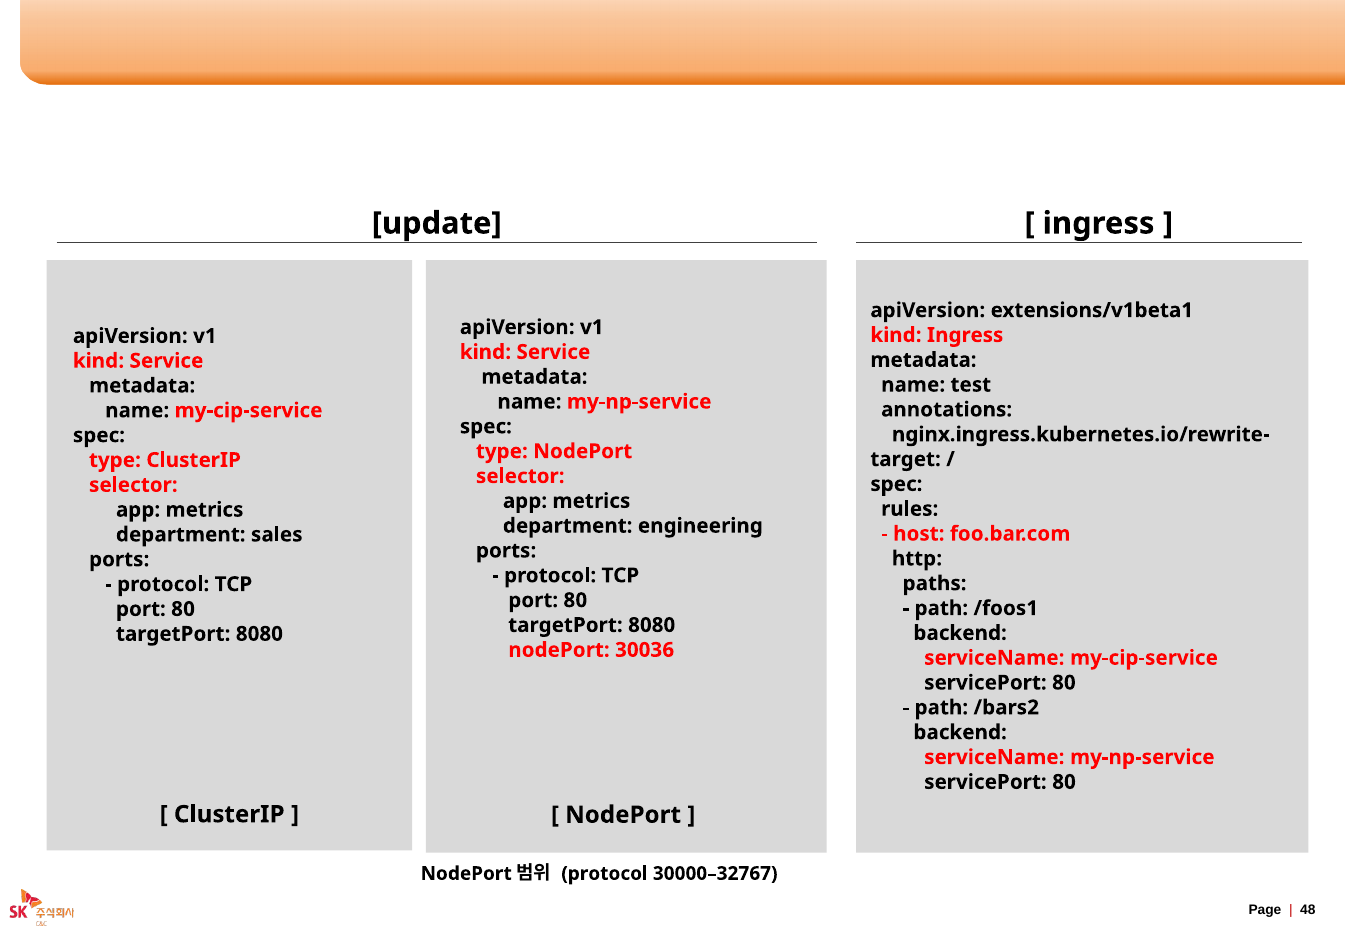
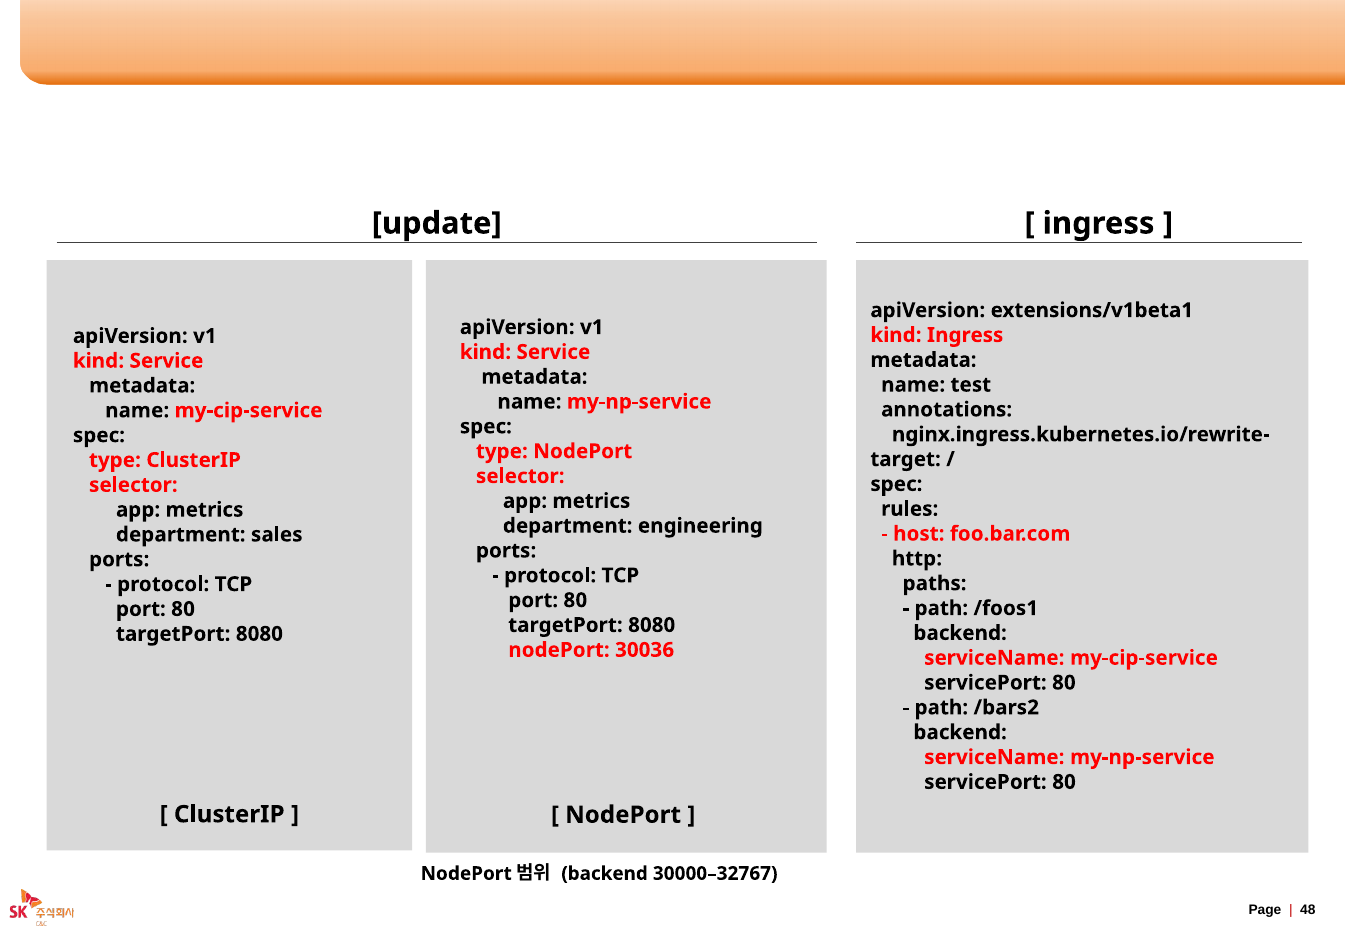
protocol: protocol -> backend (605, 874)
